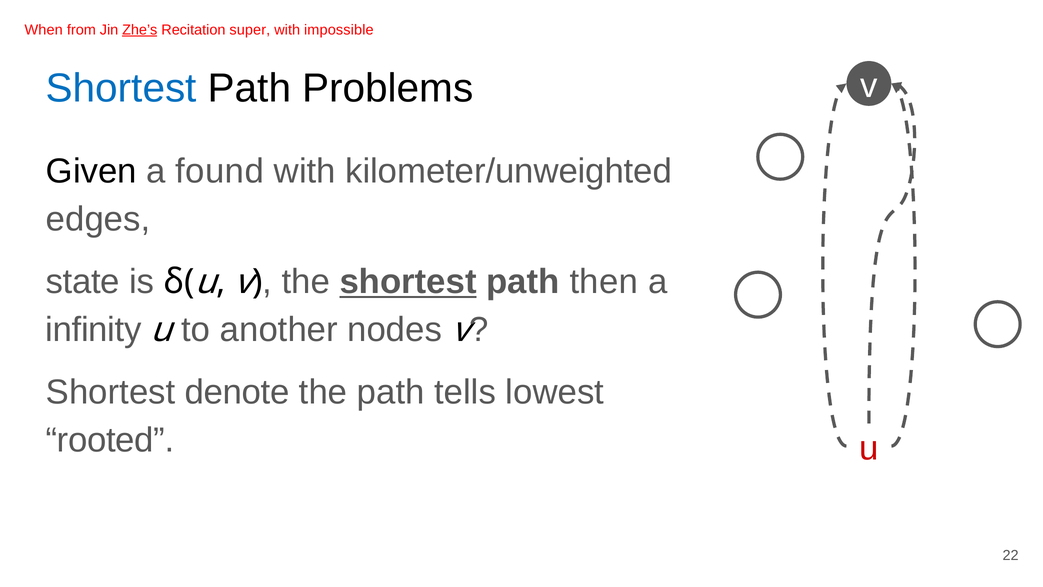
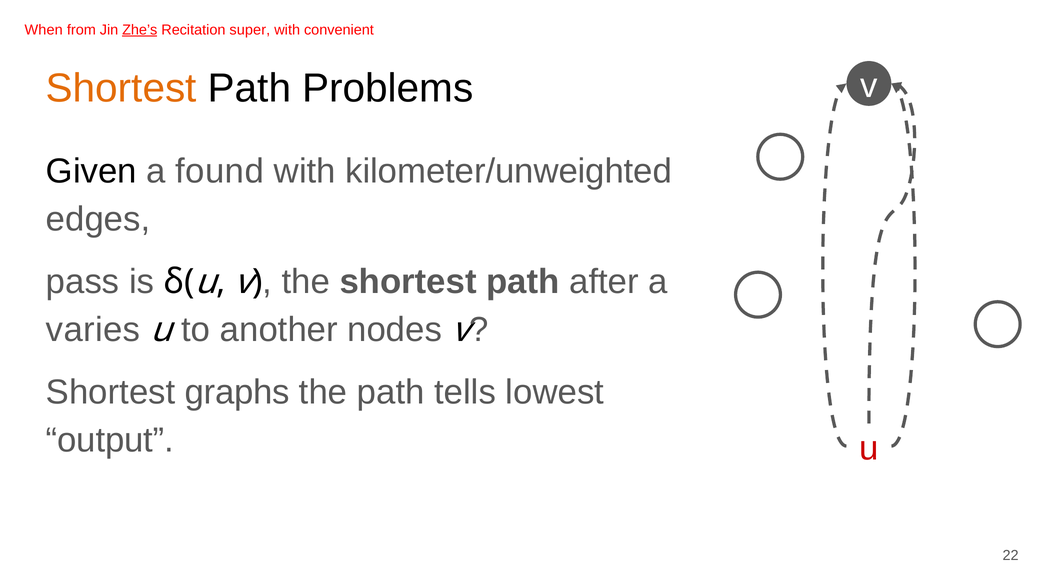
impossible: impossible -> convenient (339, 30)
Shortest colour: blue -> orange (121, 88)
state: state -> pass (83, 282)
shortest underline: present -> none (408, 282)
then: then -> after (604, 282)
infinity: infinity -> varies (93, 330)
denote: denote -> graphs (237, 392)
rooted: rooted -> output (110, 440)
